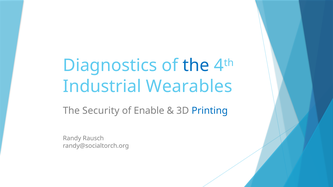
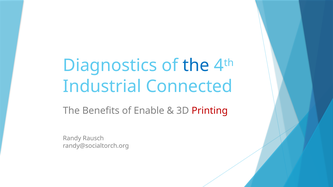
Wearables: Wearables -> Connected (189, 86)
Security: Security -> Benefits (101, 111)
Printing colour: blue -> red (210, 111)
